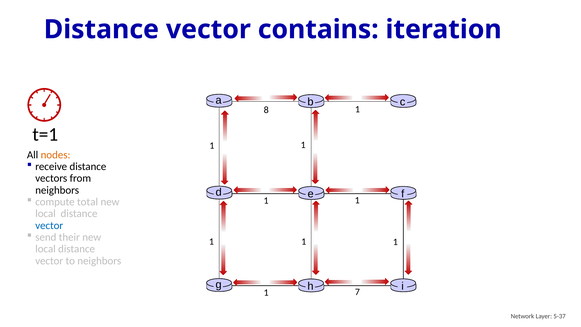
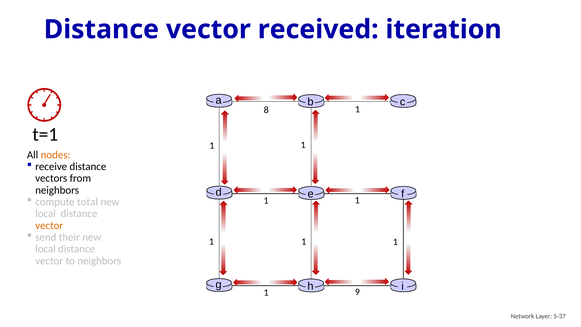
contains: contains -> received (318, 29)
vector colour: blue -> orange (49, 225)
7: 7 -> 9 (357, 292)
